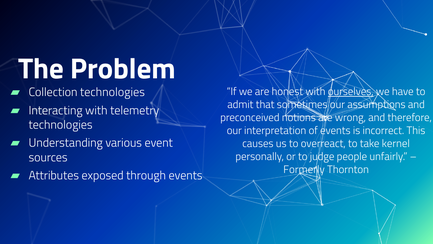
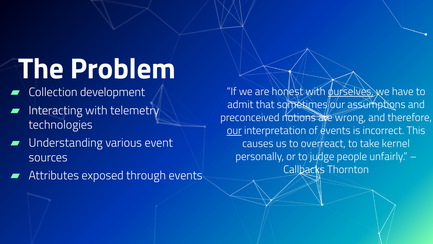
Collection technologies: technologies -> development (113, 92)
our underline: none -> present (234, 130)
Formerly: Formerly -> Callbacks (304, 169)
